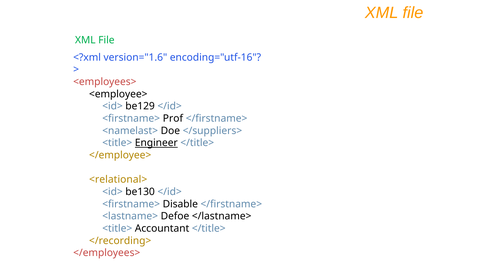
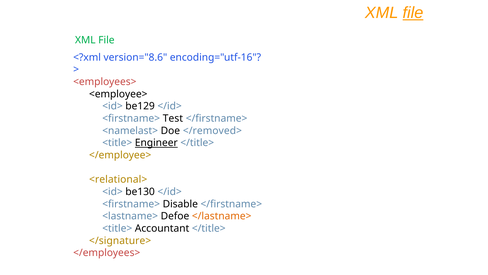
file underline: none -> present (413, 13)
version="1.6: version="1.6 -> version="8.6 (135, 57)
Prof: Prof -> Test (173, 118)
</suppliers>: </suppliers> -> </removed> (212, 130)
</lastname> colour: black -> orange (222, 216)
</recording>: </recording> -> </signature> (120, 240)
